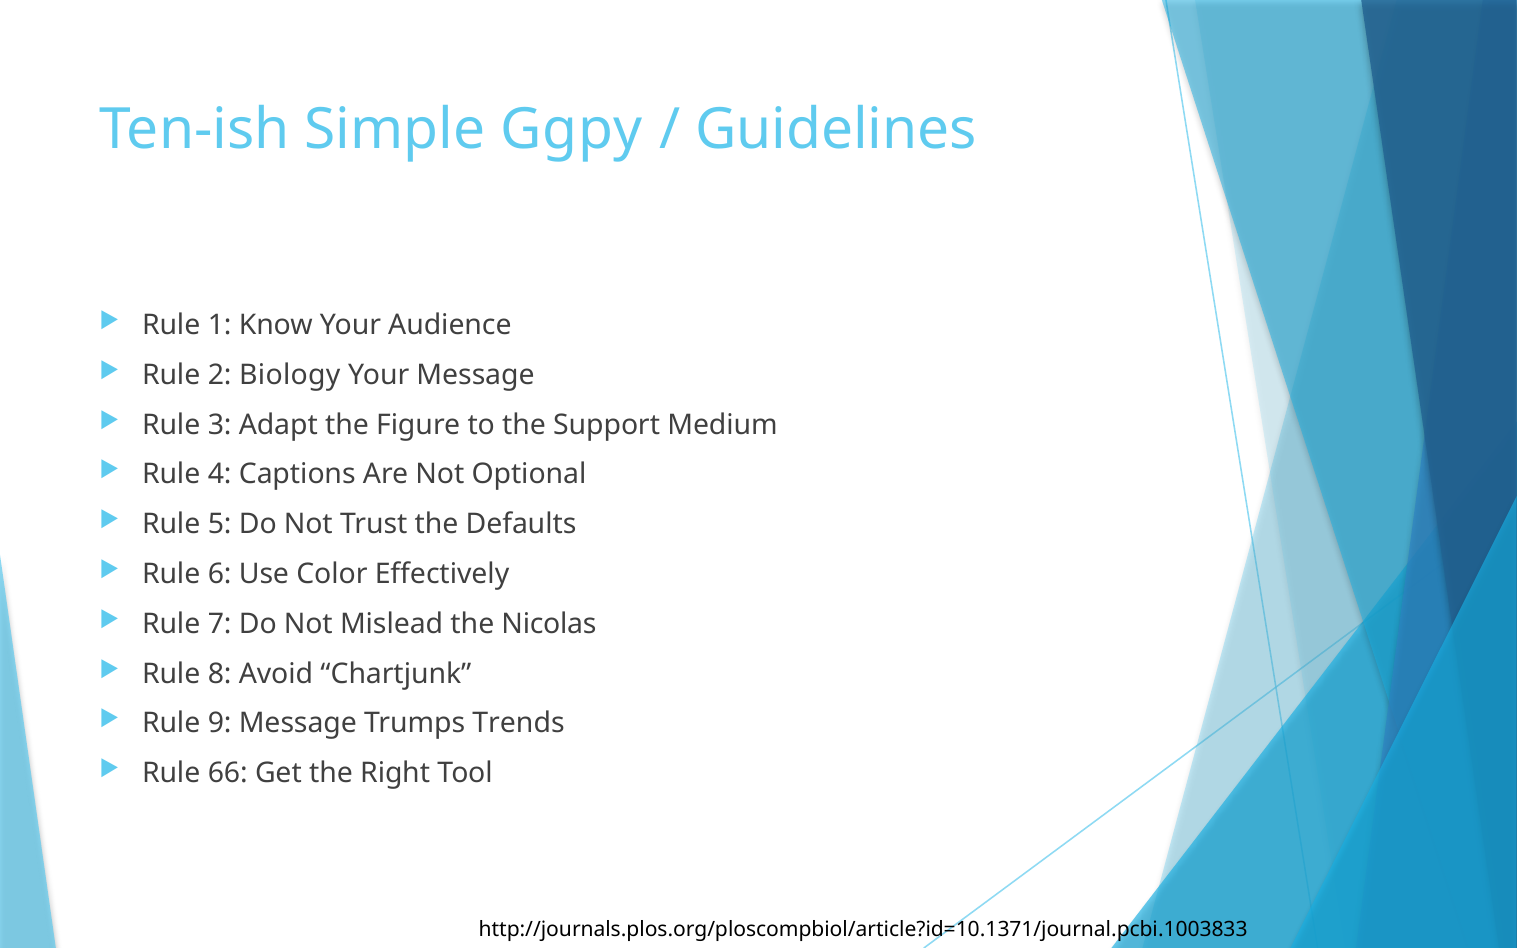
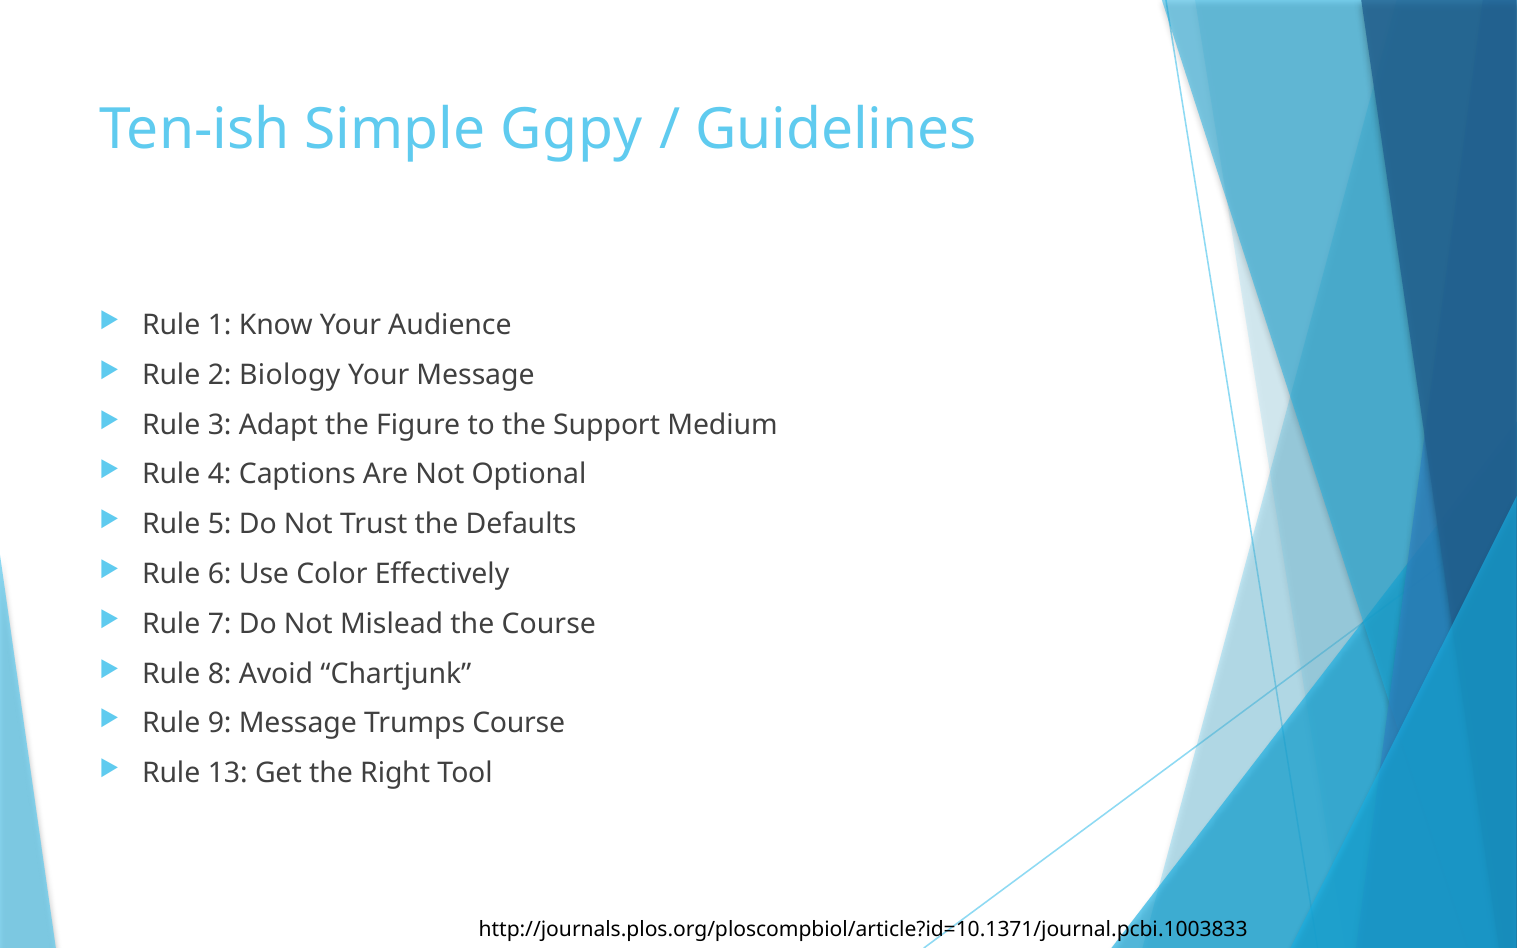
the Nicolas: Nicolas -> Course (549, 624)
Trumps Trends: Trends -> Course (519, 724)
66: 66 -> 13 (228, 773)
